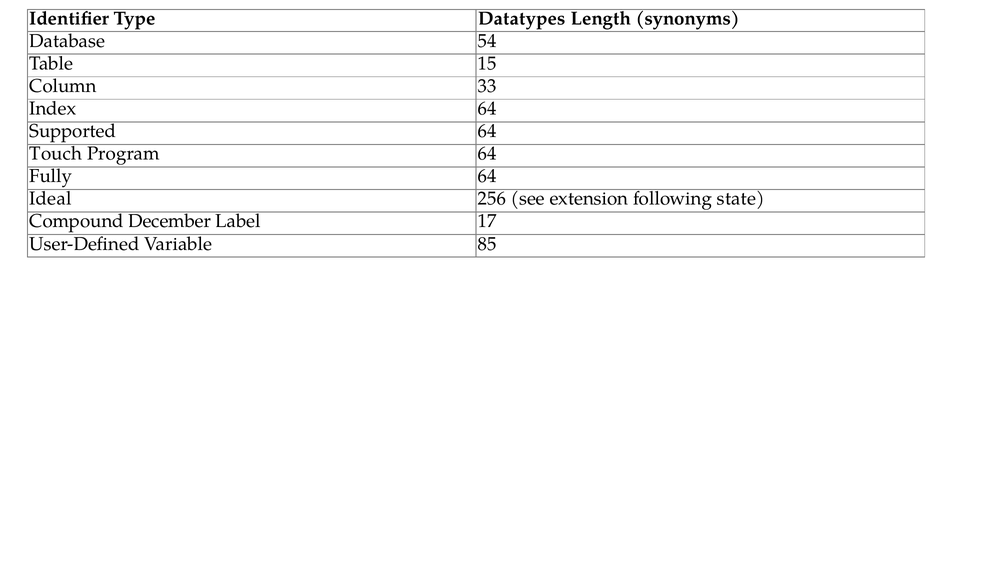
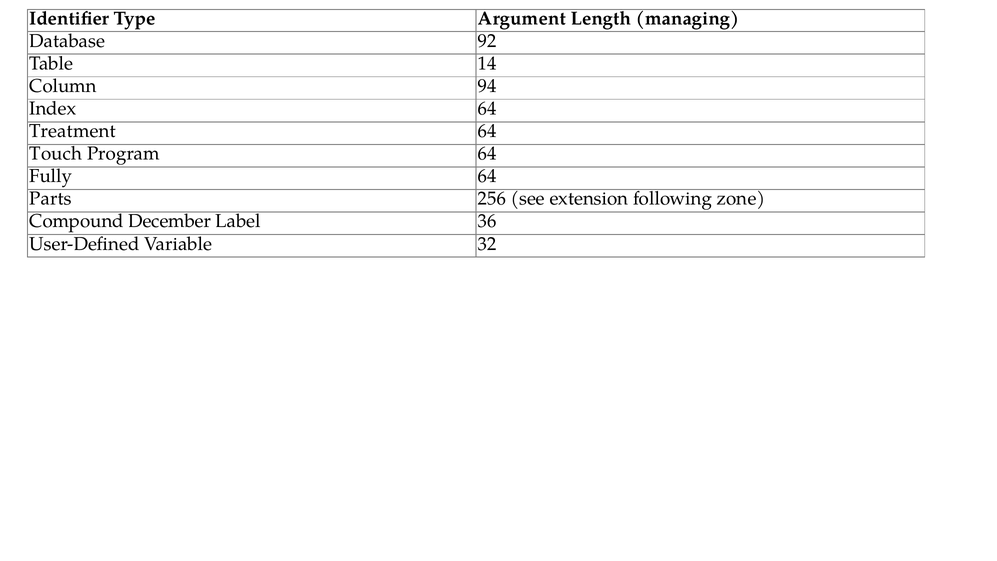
Datatypes: Datatypes -> Argument (522, 19)
synonyms: synonyms -> managing (688, 19)
54: 54 -> 92 (487, 41)
15: 15 -> 14 (487, 63)
33: 33 -> 94 (487, 86)
Supported: Supported -> Treatment (73, 131)
Ideal: Ideal -> Parts (51, 199)
state: state -> zone (741, 199)
17: 17 -> 36 (487, 221)
85: 85 -> 32 (487, 244)
